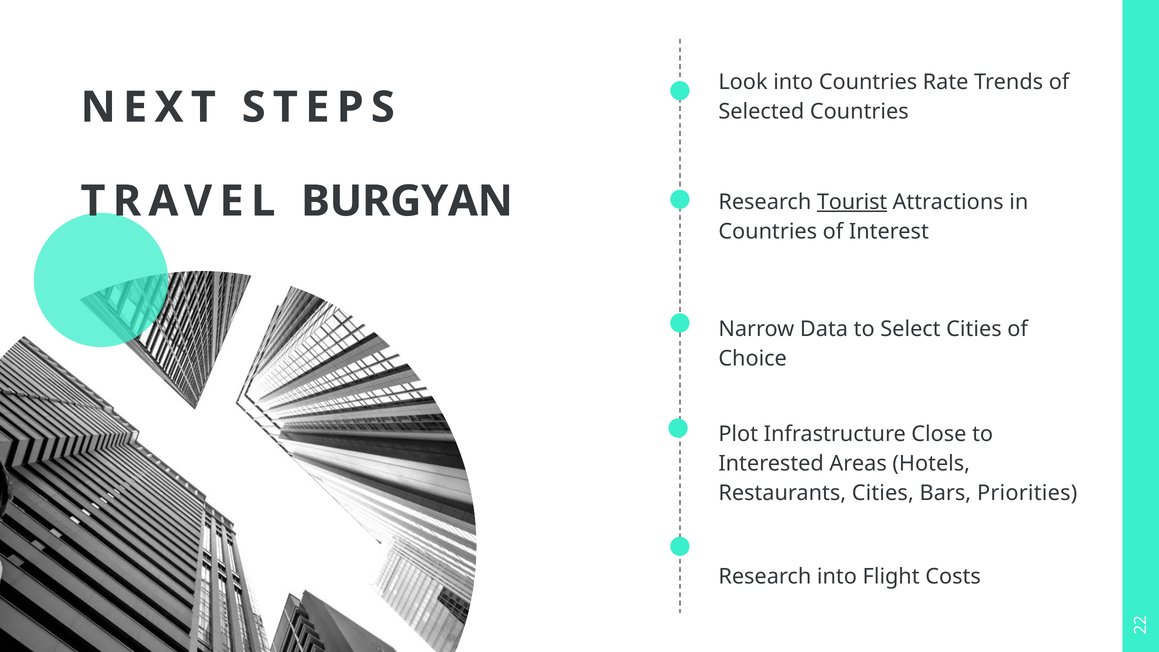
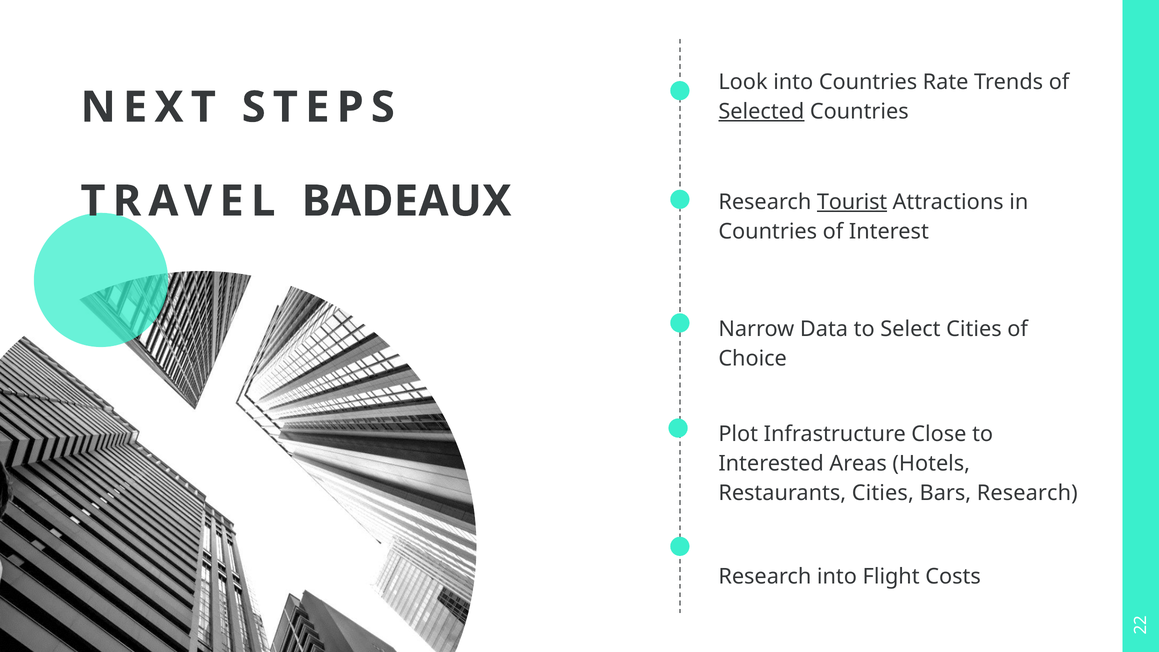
Selected underline: none -> present (761, 111)
BURGYAN: BURGYAN -> BADEAUX (407, 201)
Bars Priorities: Priorities -> Research (1027, 493)
